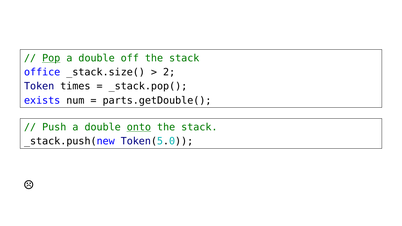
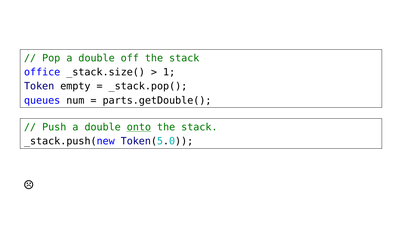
Pop underline: present -> none (51, 58)
2: 2 -> 1 (169, 72)
times: times -> empty (75, 86)
exists: exists -> queues (42, 100)
